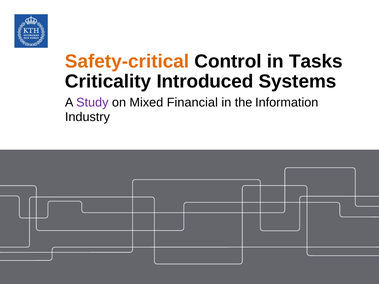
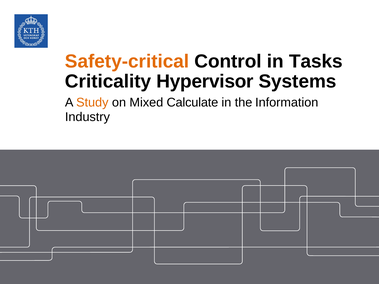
Introduced: Introduced -> Hypervisor (205, 81)
Study colour: purple -> orange (92, 102)
Financial: Financial -> Calculate (192, 102)
